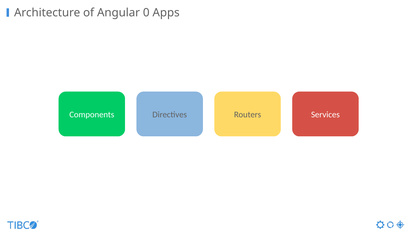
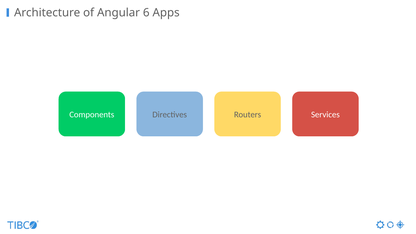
0: 0 -> 6 (146, 13)
